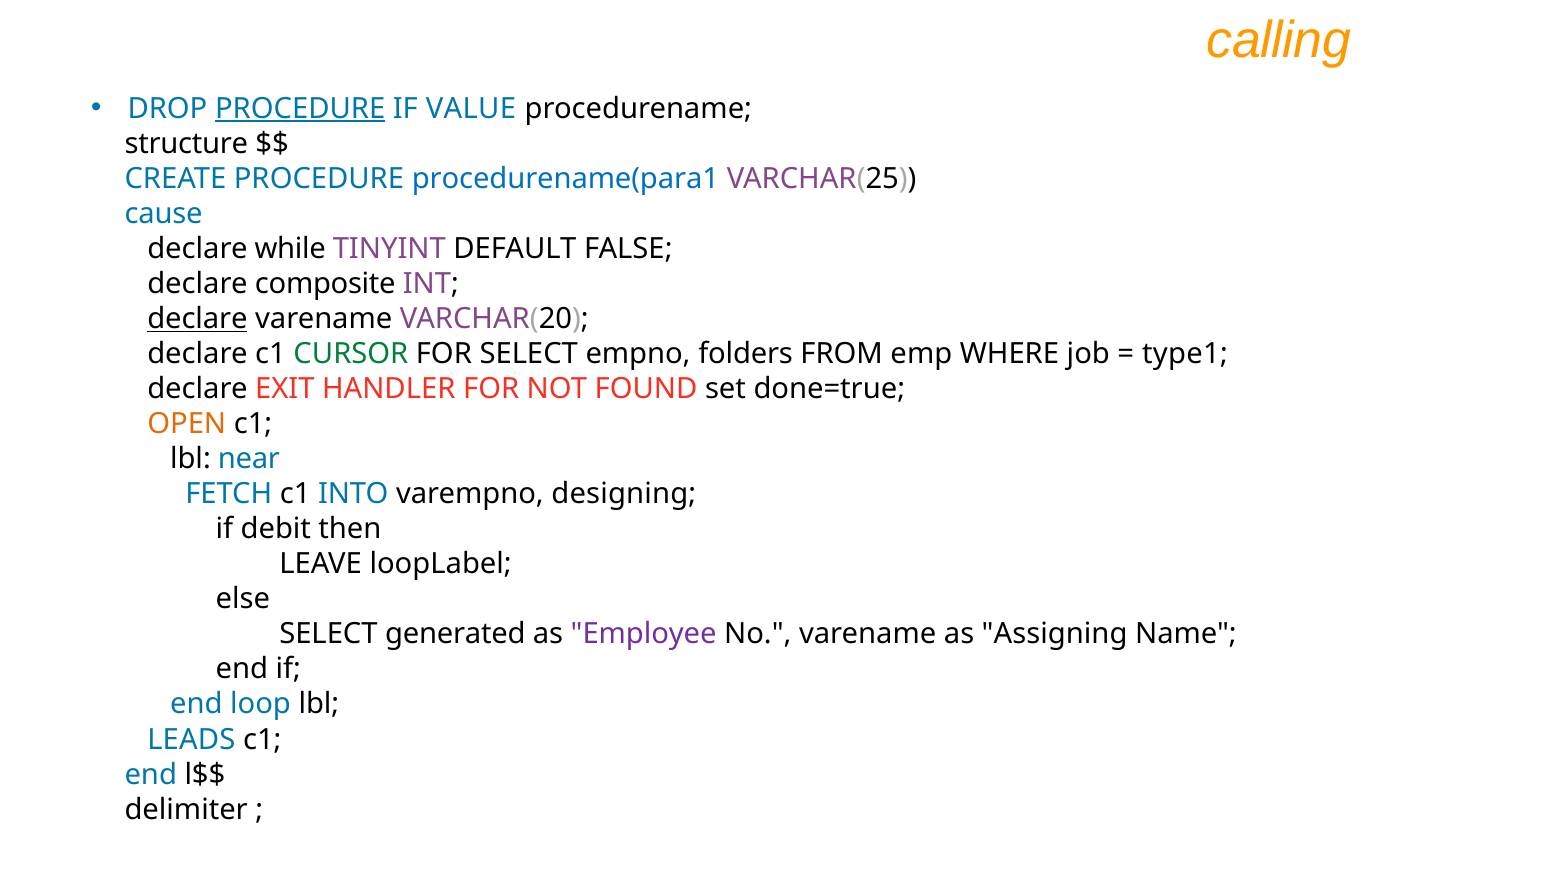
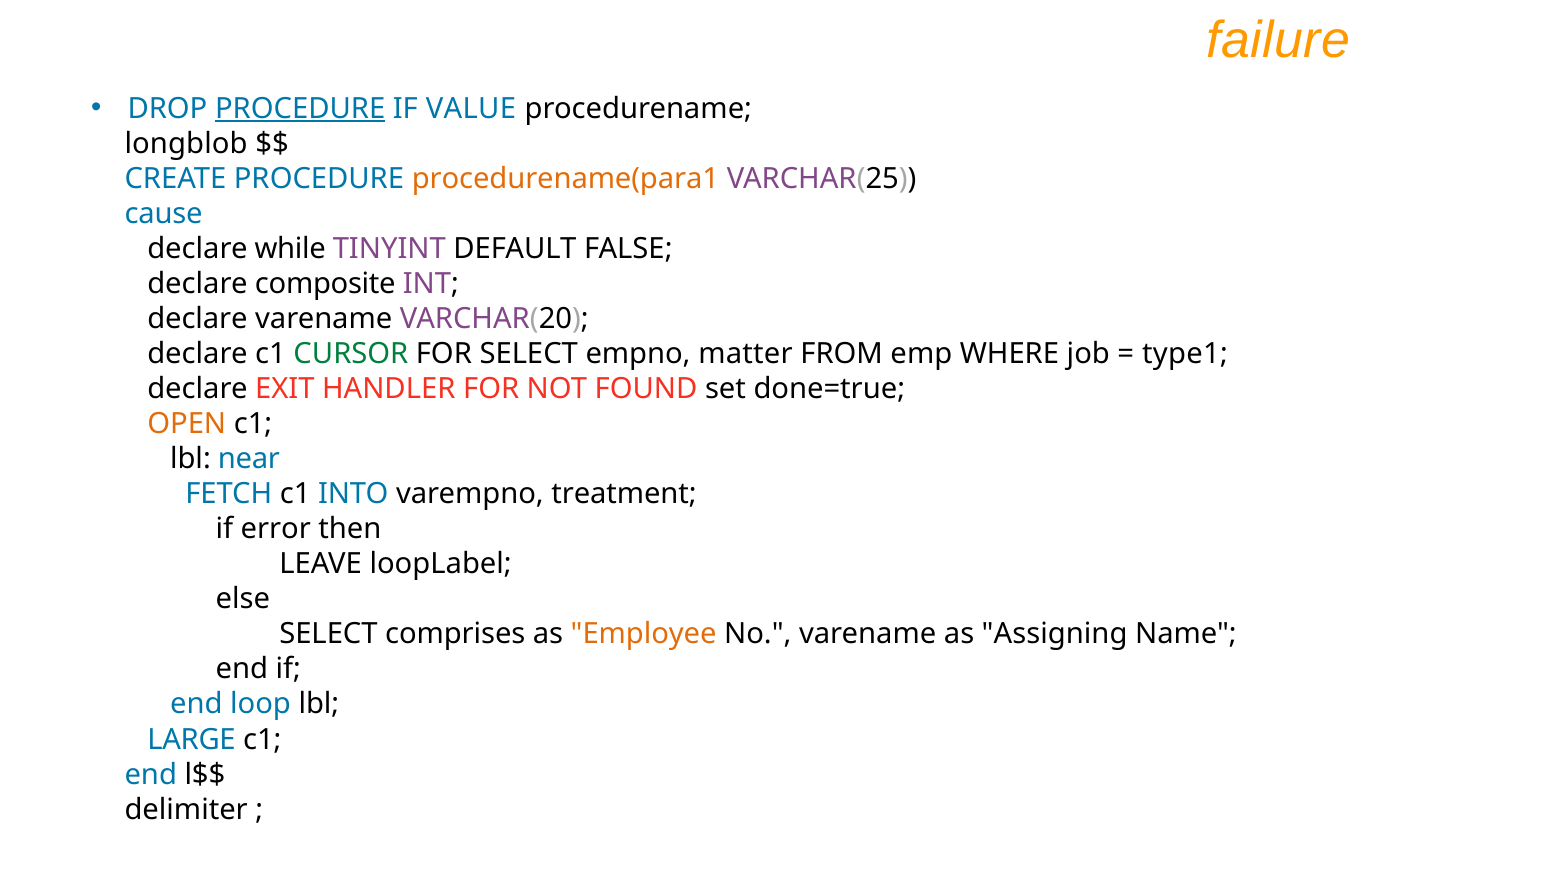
calling: calling -> failure (1278, 41)
structure: structure -> longblob (186, 144)
procedurename(para1 colour: blue -> orange (565, 179)
declare underline: present -> none (197, 319)
folders: folders -> matter (745, 354)
designing: designing -> treatment (624, 494)
debit: debit -> error (276, 529)
generated: generated -> comprises (455, 634)
Employee colour: purple -> orange (644, 634)
LEADS: LEADS -> LARGE (192, 739)
